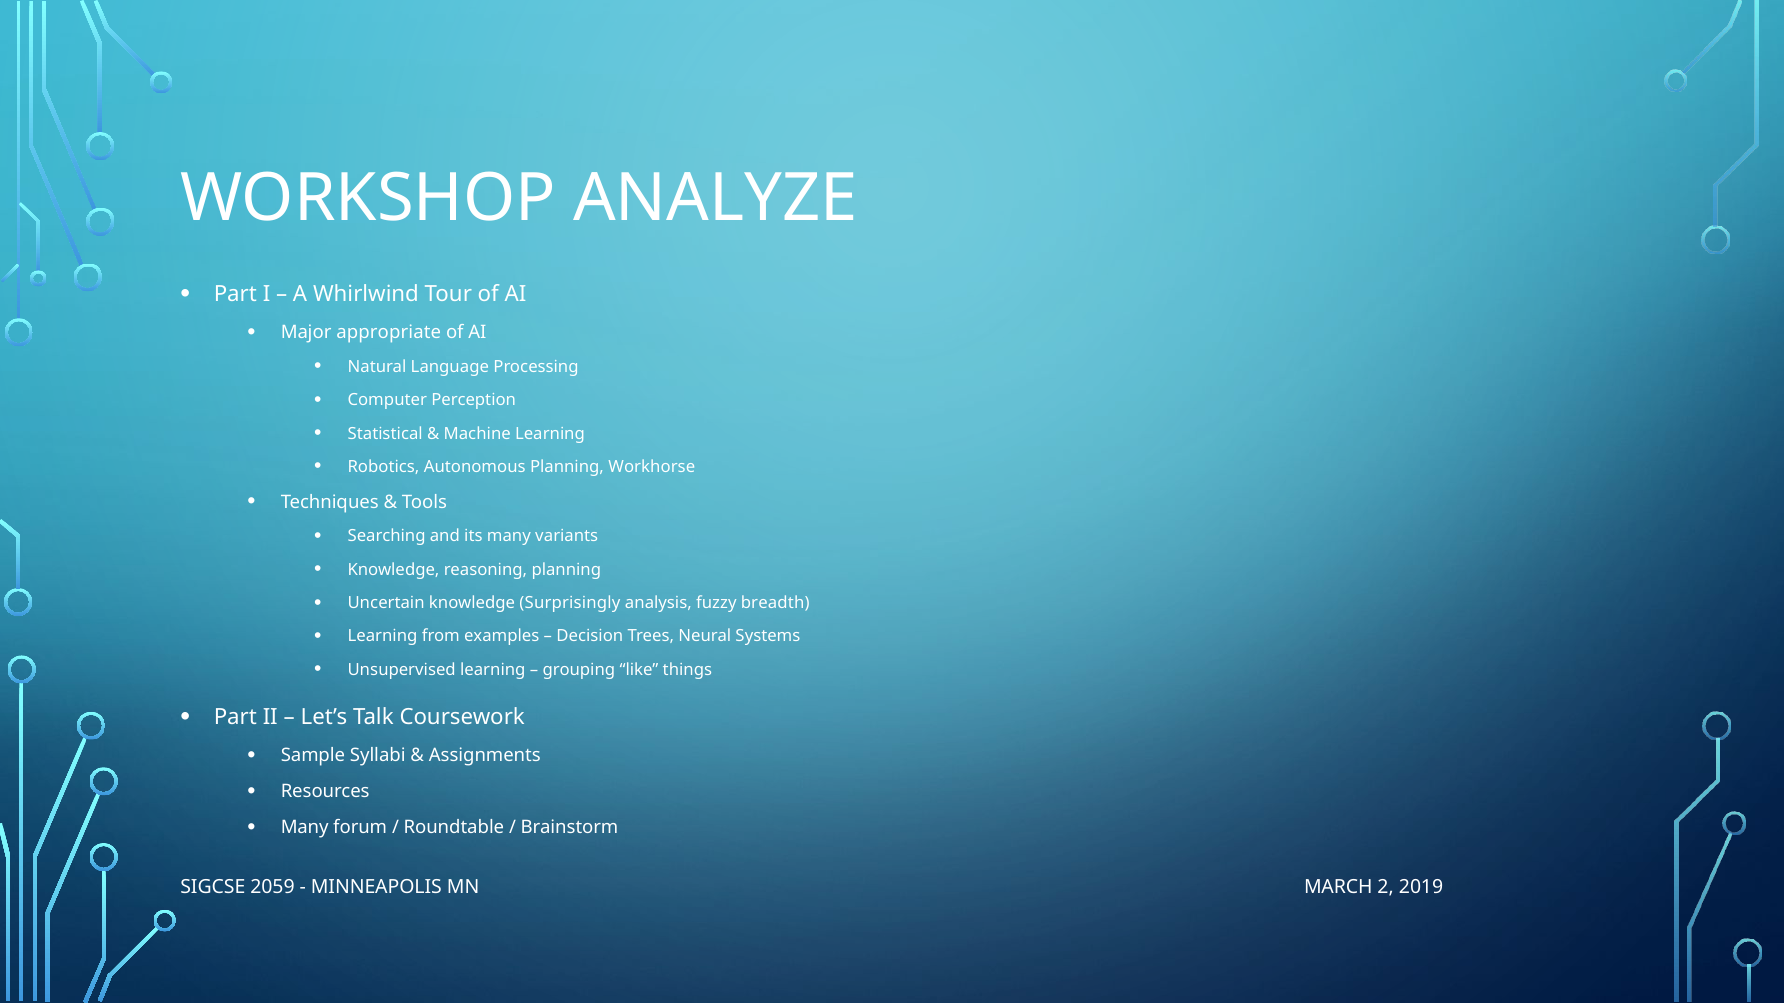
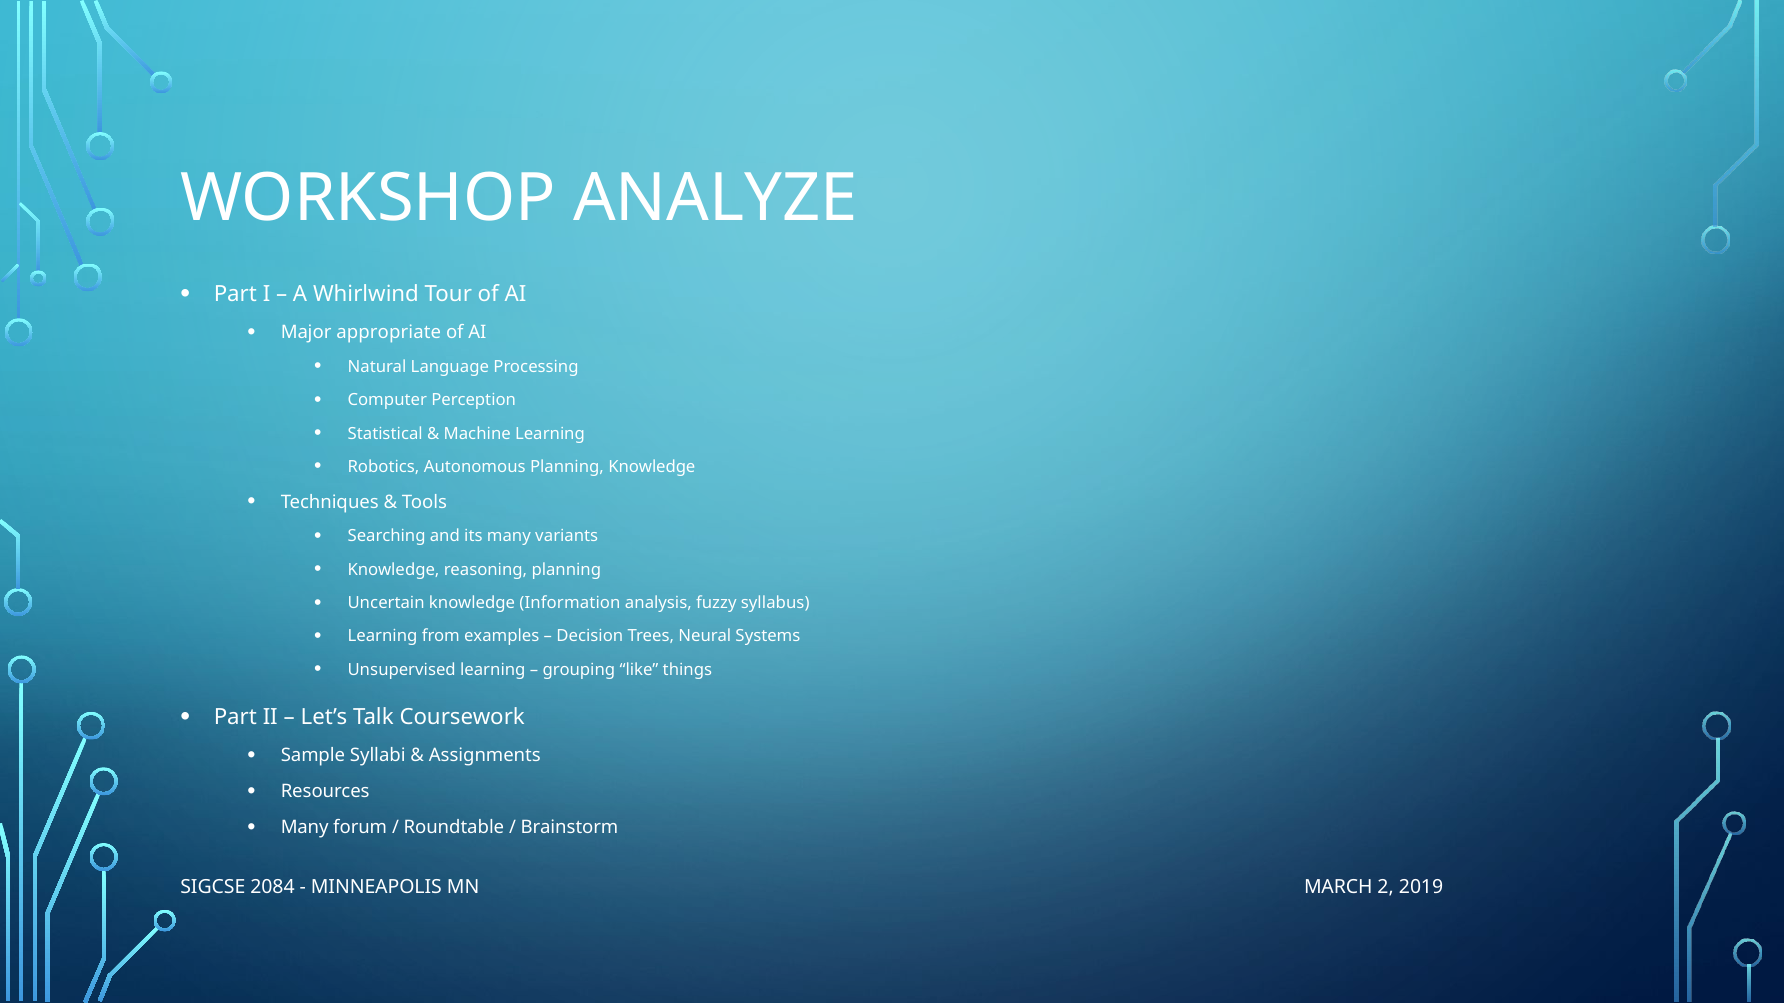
Planning Workhorse: Workhorse -> Knowledge (652, 467)
Surprisingly: Surprisingly -> Information (570, 603)
breadth: breadth -> syllabus (775, 603)
2059: 2059 -> 2084 (273, 888)
